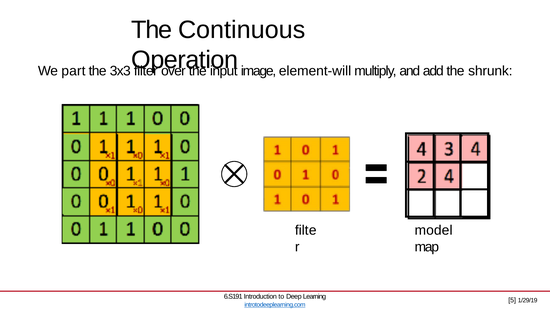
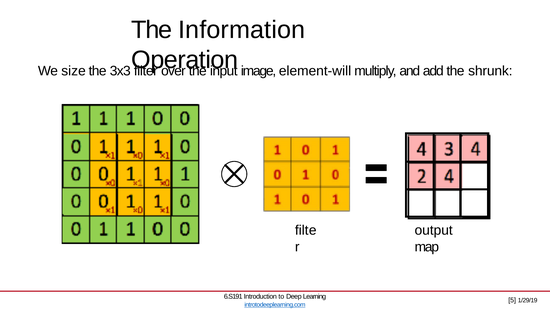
Continuous: Continuous -> Information (242, 30)
part: part -> size (74, 71)
model: model -> output (434, 231)
